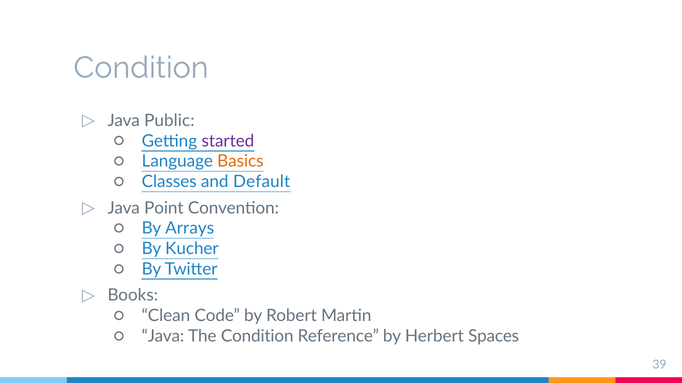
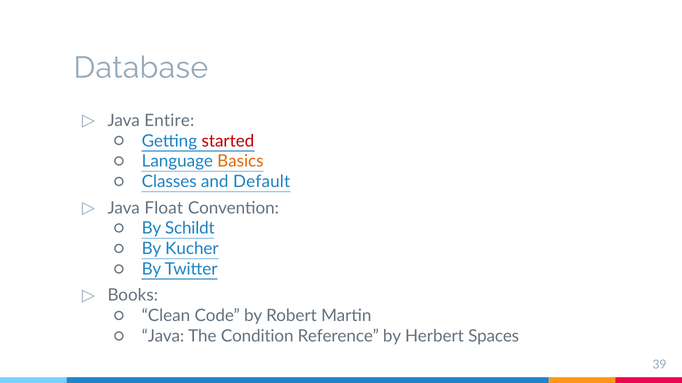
Condition: Condition -> Database (141, 68)
Public: Public -> Entire (169, 121)
started colour: purple -> red (228, 141)
Point: Point -> Float (164, 208)
Arrays: Arrays -> Schildt (190, 229)
